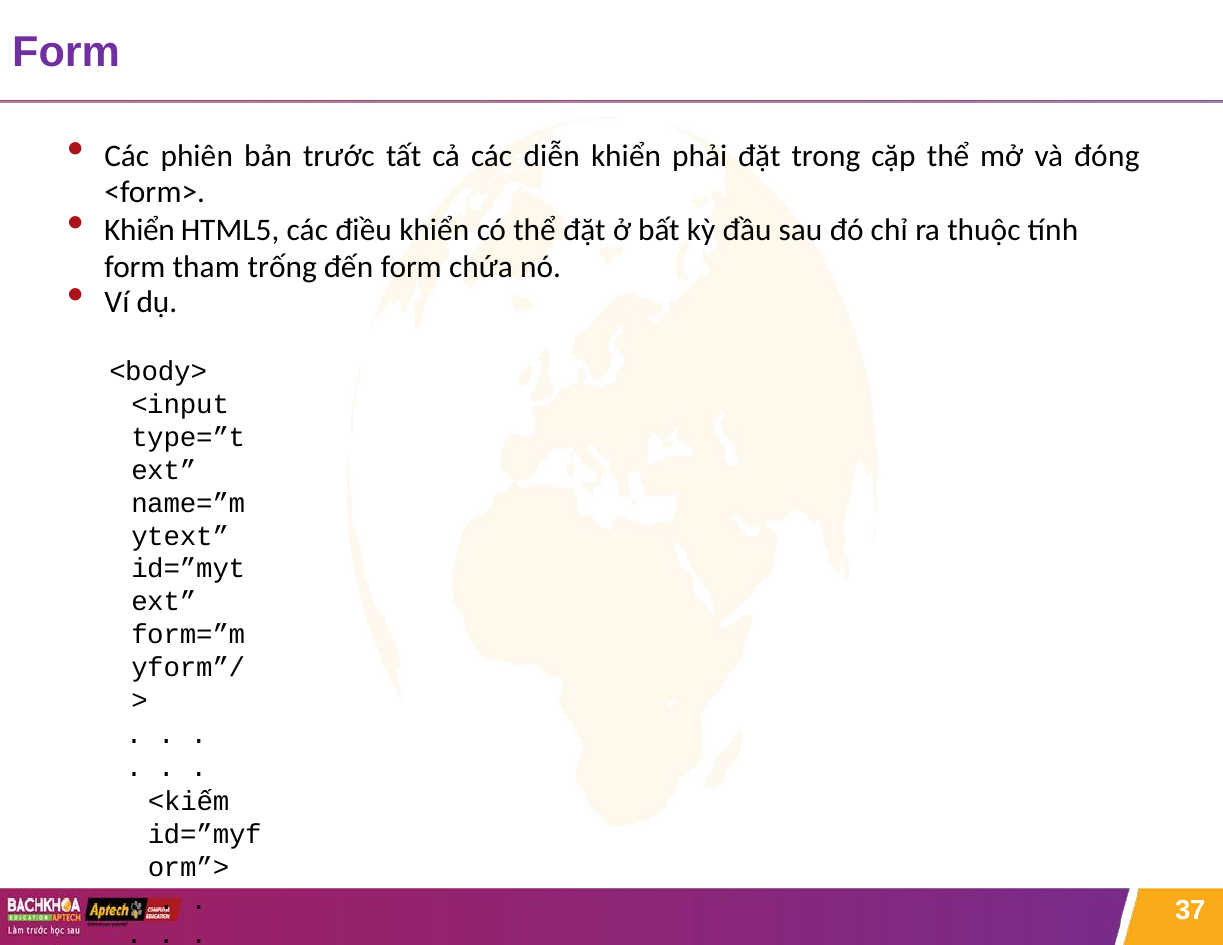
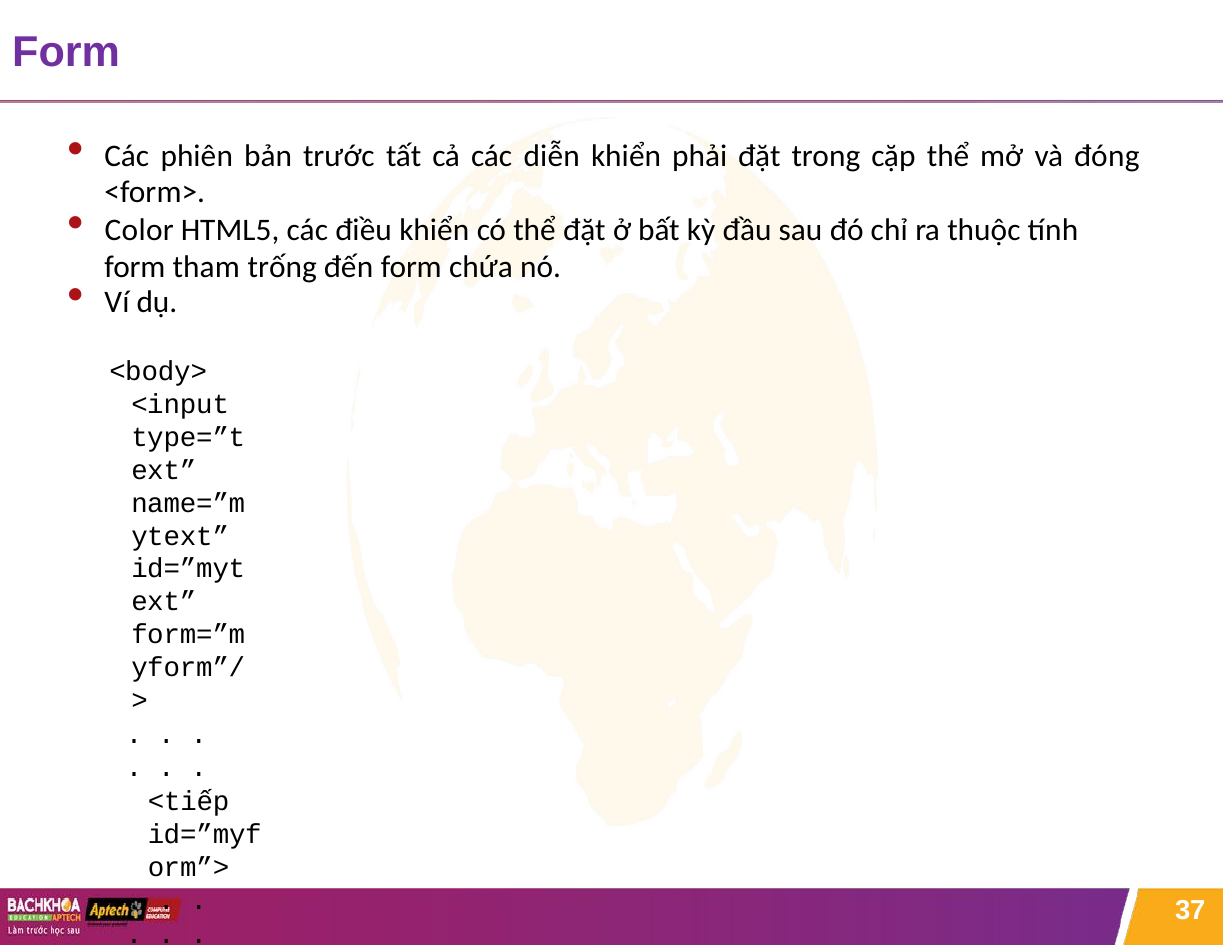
Khiển: Khiển -> Color (139, 231)
<kiếm: <kiếm -> <tiếp (189, 801)
